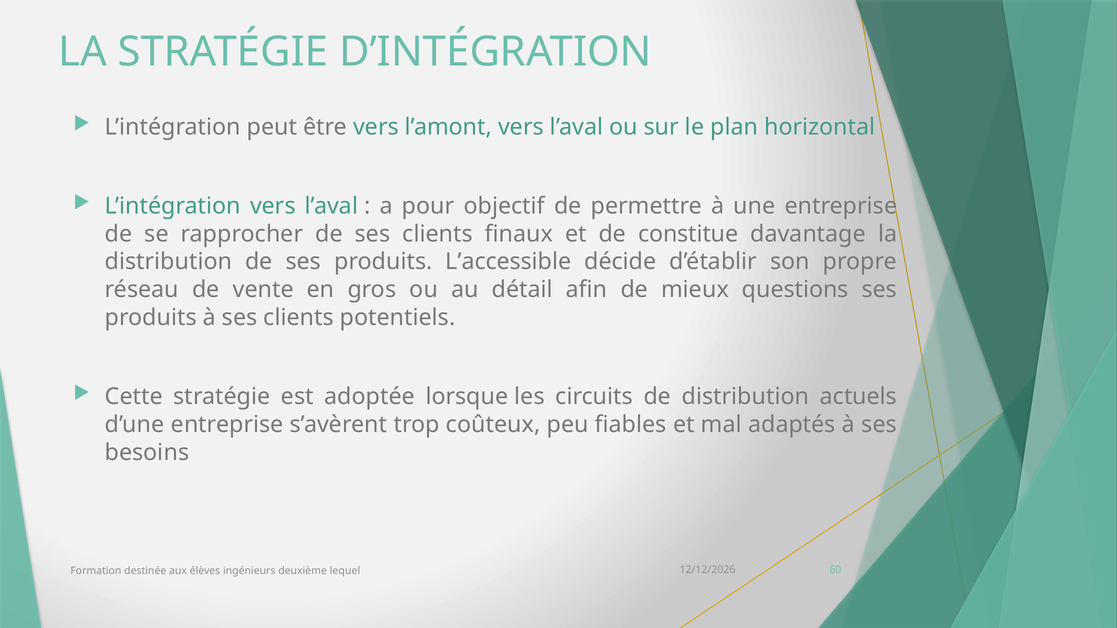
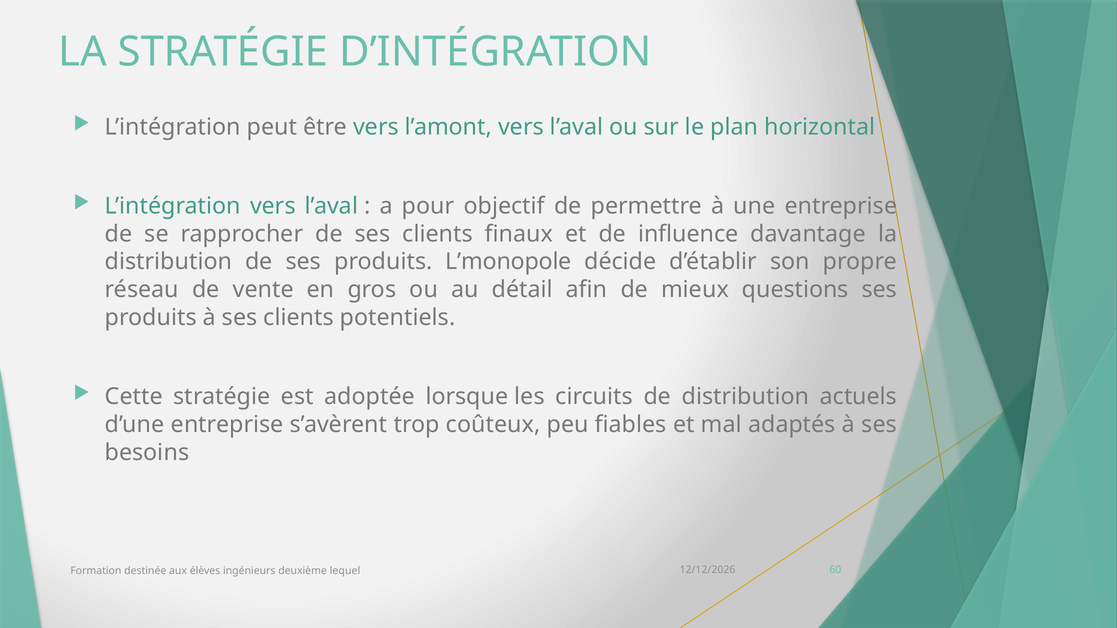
constitue: constitue -> influence (688, 234)
L’accessible: L’accessible -> L’monopole (508, 262)
